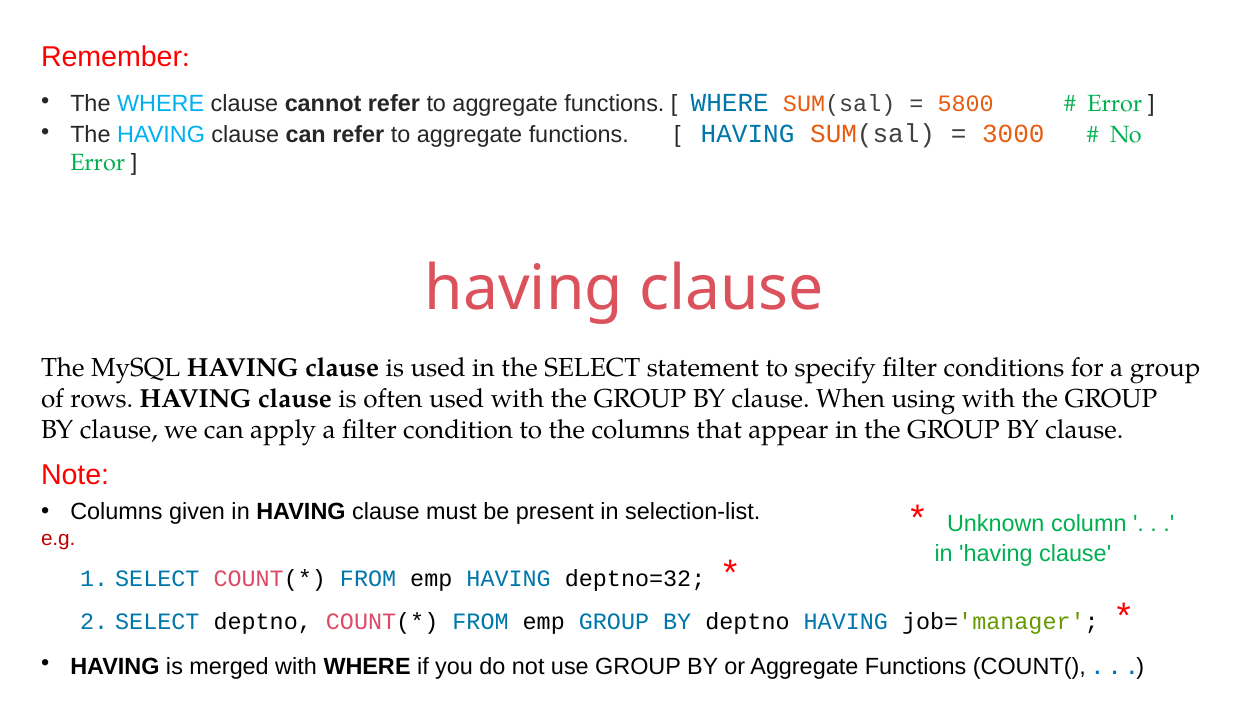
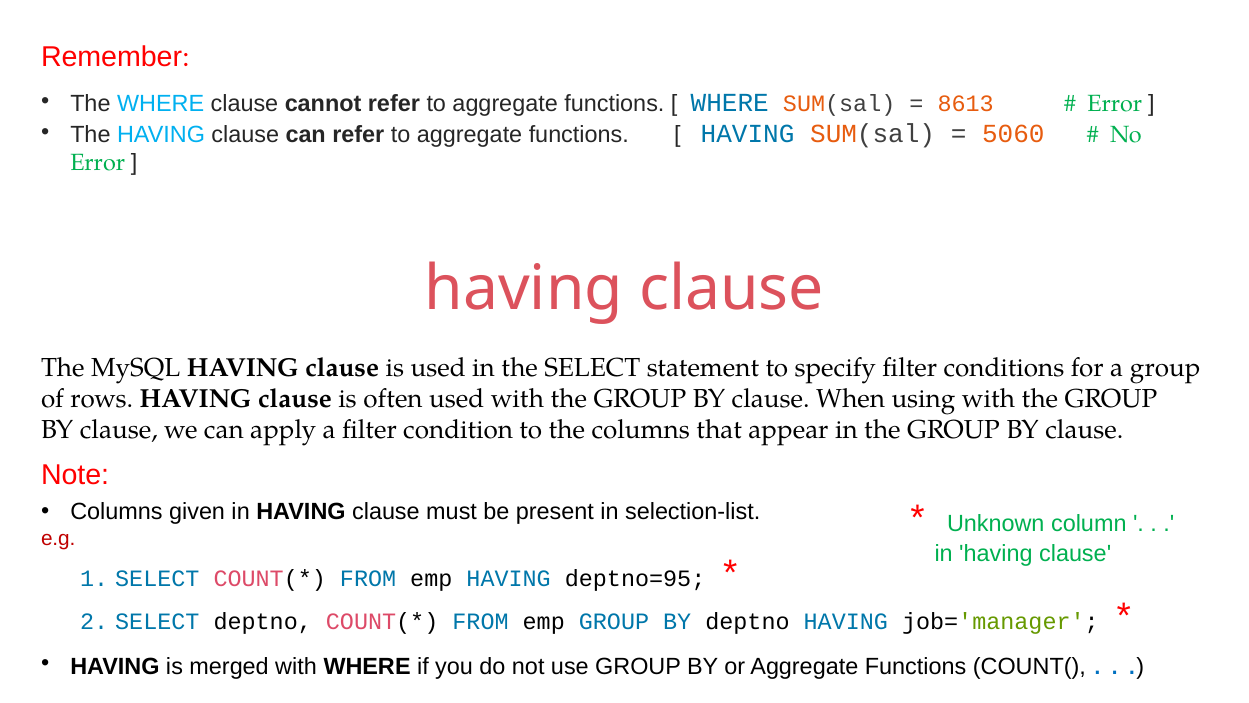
5800: 5800 -> 8613 (966, 103)
3000: 3000 -> 5060 (1013, 134)
deptno=32: deptno=32 -> deptno=95 (635, 578)
